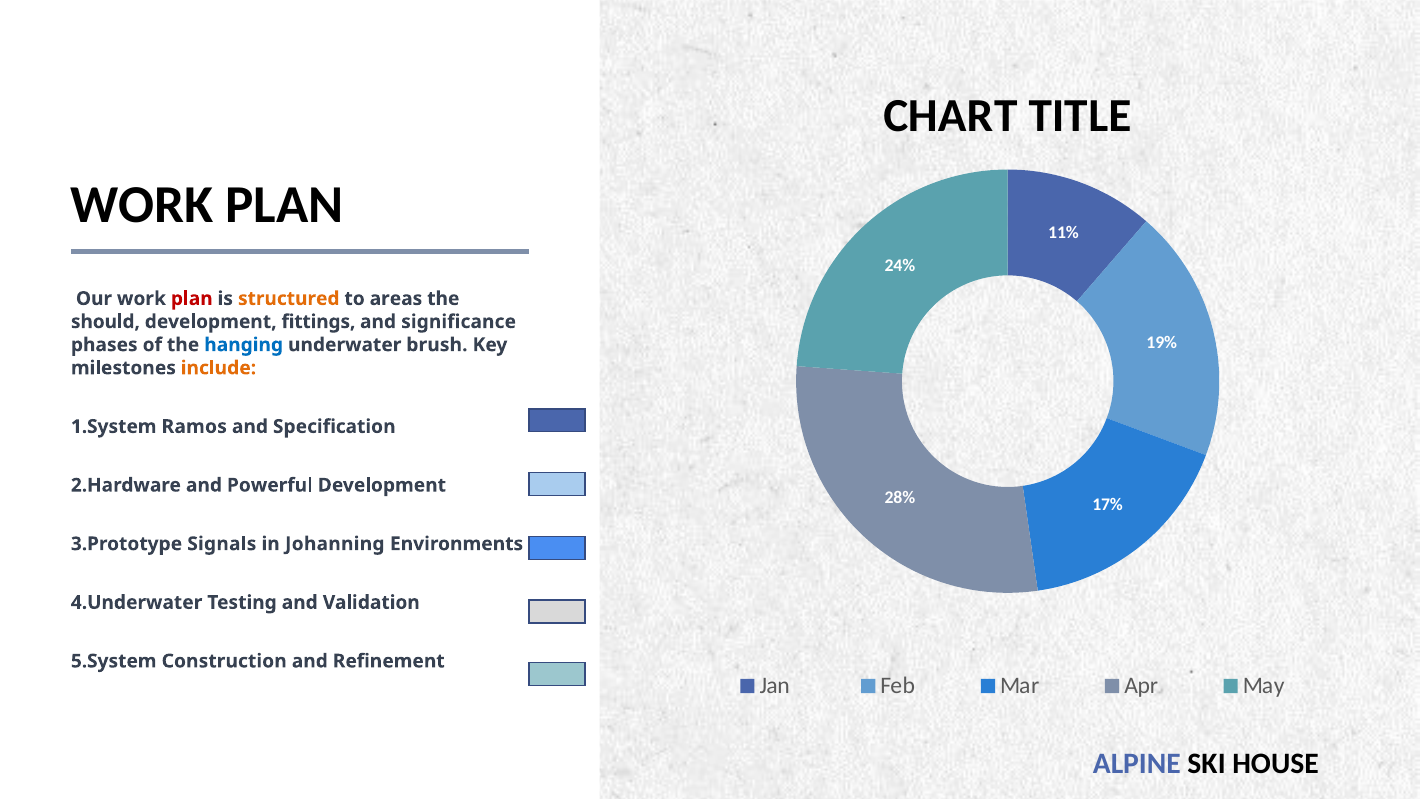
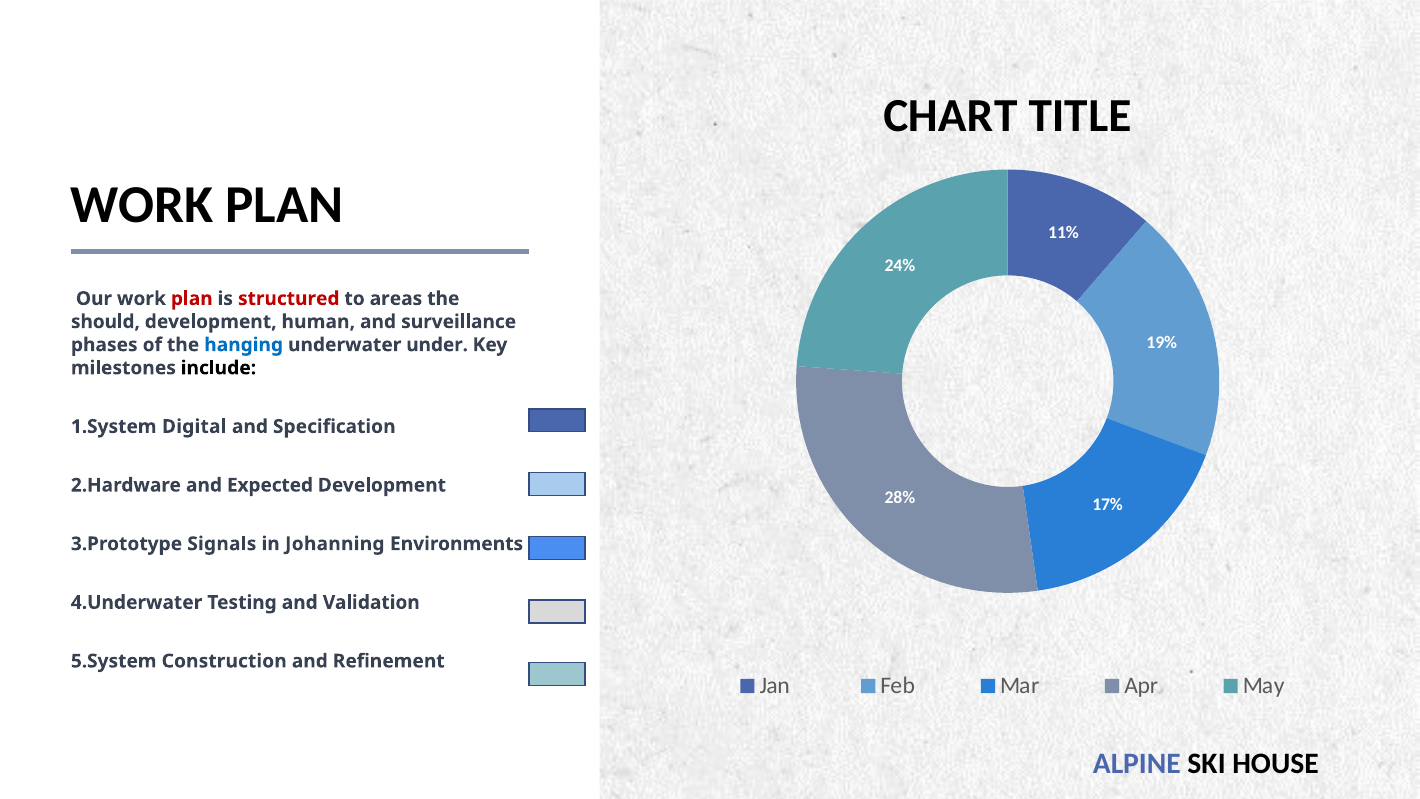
structured colour: orange -> red (289, 299)
fittings: fittings -> human (318, 322)
significance: significance -> surveillance (459, 322)
brush: brush -> under (437, 345)
include colour: orange -> black (218, 368)
Ramos: Ramos -> Digital (194, 426)
Powerful: Powerful -> Expected (270, 485)
